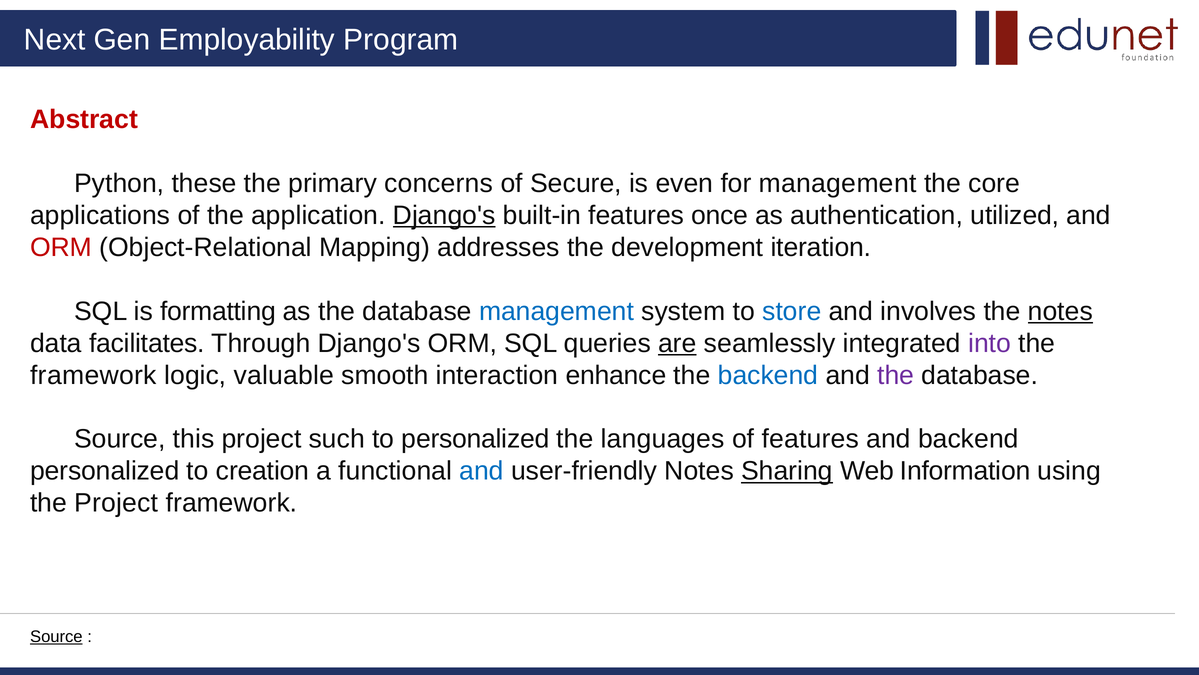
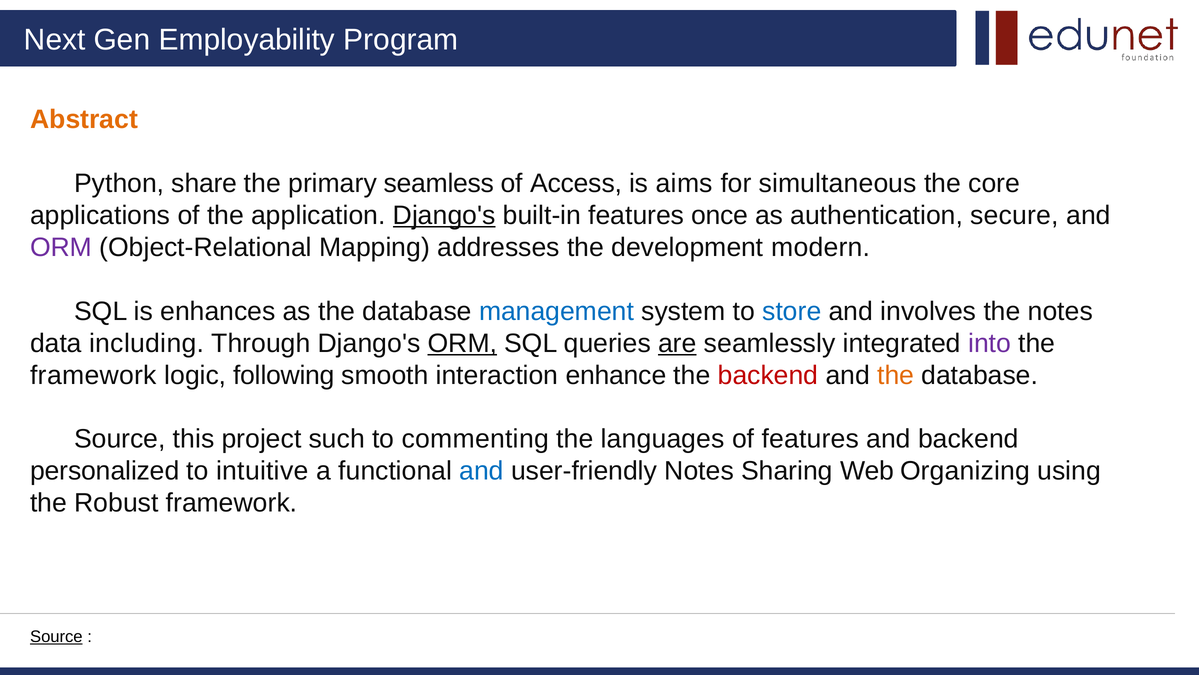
Abstract colour: red -> orange (84, 119)
these: these -> share (204, 183)
concerns: concerns -> seamless (439, 183)
Secure: Secure -> Access (576, 183)
even: even -> aims (684, 183)
for management: management -> simultaneous (838, 183)
utilized: utilized -> secure (1015, 215)
ORM colour: red -> purple (61, 247)
iteration: iteration -> modern (821, 247)
formatting: formatting -> enhances (218, 311)
notes underline: present -> none (1060, 311)
facilitates: facilitates -> including (147, 343)
ORM underline: none -> present (462, 343)
valuable: valuable -> following (284, 375)
backend colour: blue -> red (768, 375)
the colour: purple -> orange (896, 375)
to personalized: personalized -> commenting (475, 439)
creation: creation -> intuitive (262, 471)
Sharing underline: present -> none (787, 471)
Information: Information -> Organizing (965, 471)
the Project: Project -> Robust (116, 503)
